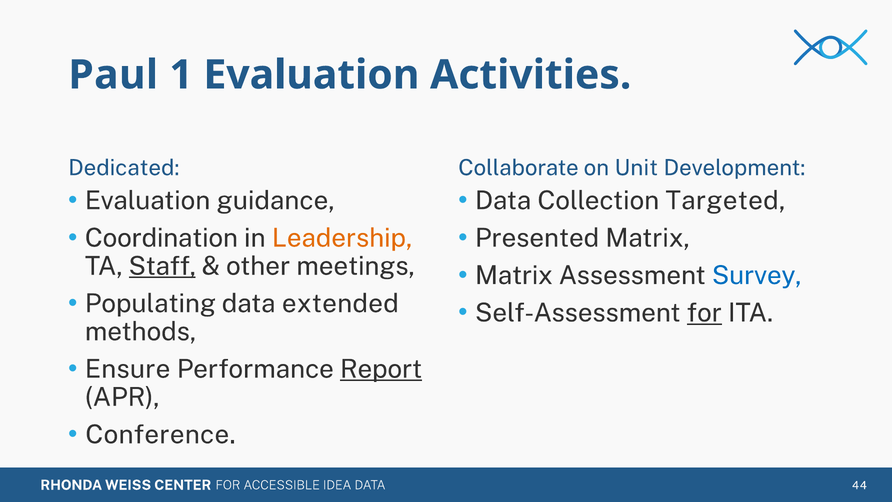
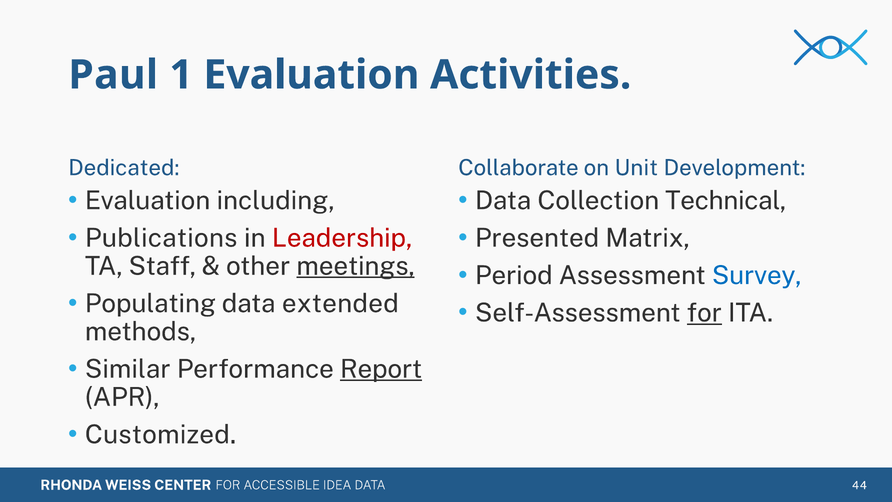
guidance: guidance -> including (276, 201)
Targeted: Targeted -> Technical (726, 201)
Coordination: Coordination -> Publications (161, 238)
Leadership colour: orange -> red (342, 238)
Staff underline: present -> none (162, 266)
meetings underline: none -> present (356, 266)
Matrix: Matrix -> Period (514, 275)
Ensure: Ensure -> Similar (128, 369)
Conference: Conference -> Customized (160, 434)
